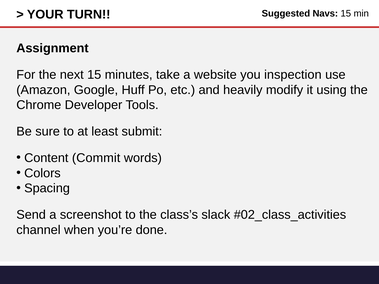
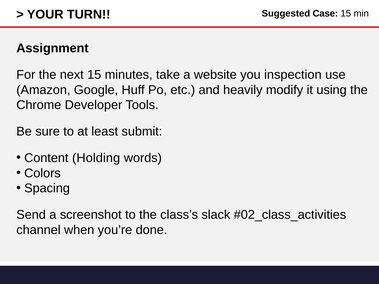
Navs: Navs -> Case (325, 13)
Commit: Commit -> Holding (96, 158)
